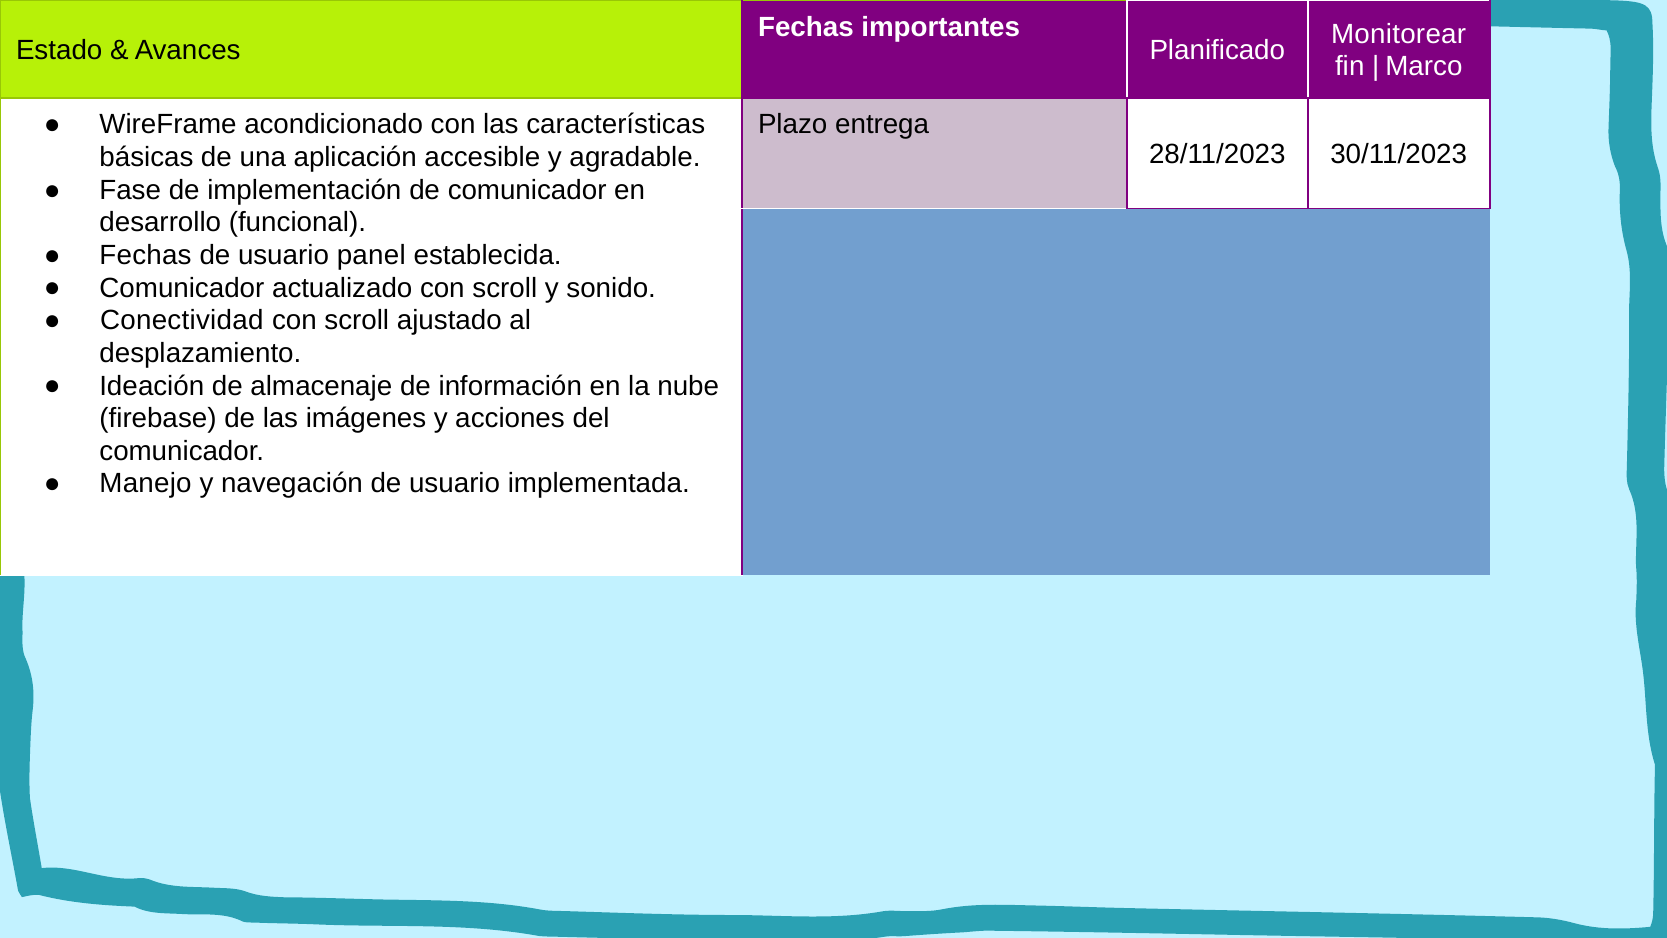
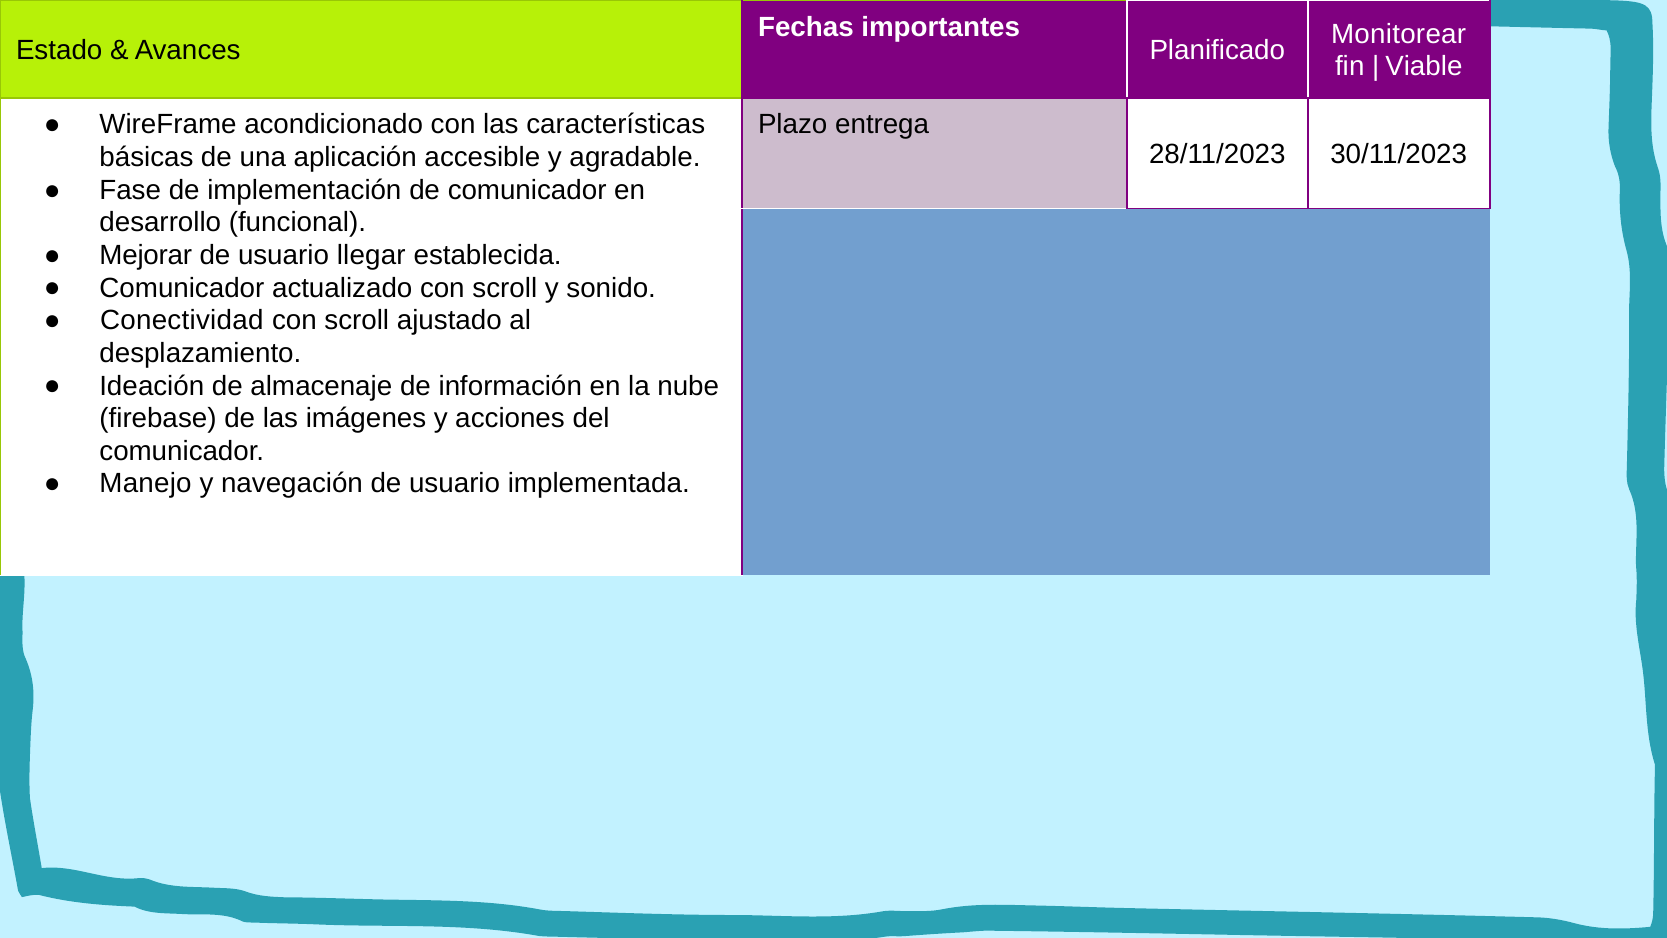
Marco: Marco -> Viable (1424, 67)
Fechas: Fechas -> Mejorar (146, 255)
panel: panel -> llegar (371, 255)
